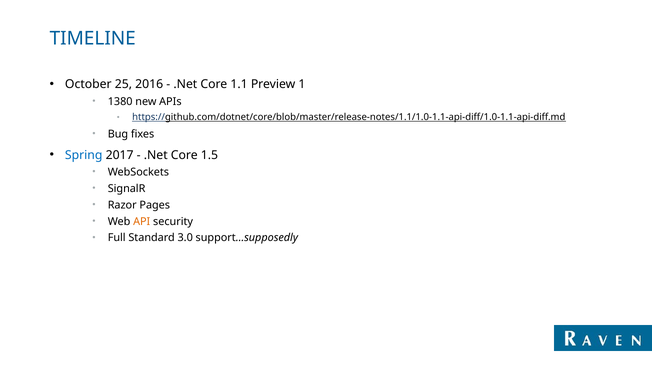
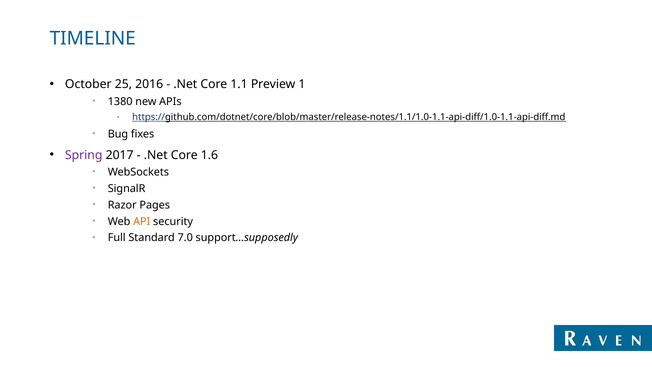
Spring colour: blue -> purple (84, 155)
1.5: 1.5 -> 1.6 (209, 155)
3.0: 3.0 -> 7.0 (185, 238)
